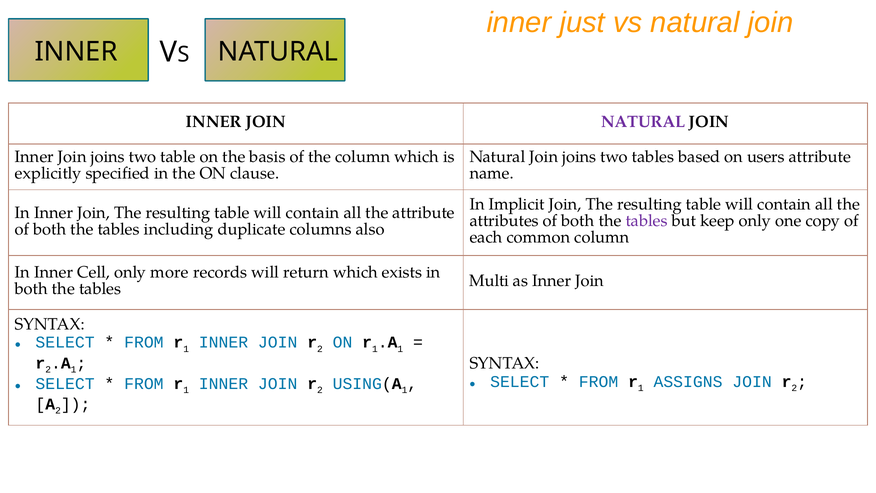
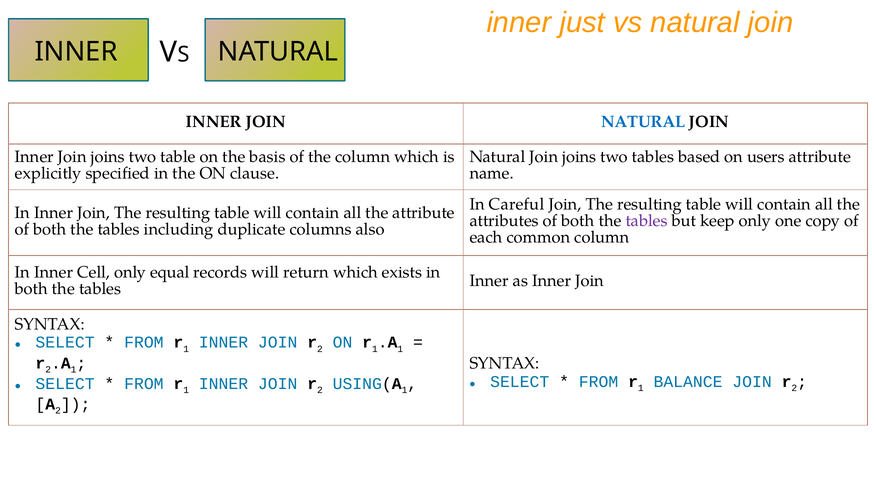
NATURAL colour: purple -> blue (643, 122)
Implicit: Implicit -> Careful (517, 204)
more: more -> equal (170, 272)
Multi: Multi -> Inner (489, 281)
ASSIGNS: ASSIGNS -> BALANCE (688, 382)
